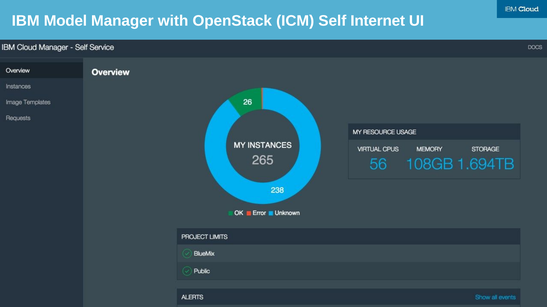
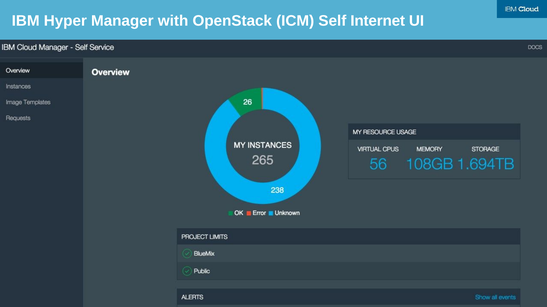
Model: Model -> Hyper (65, 21)
